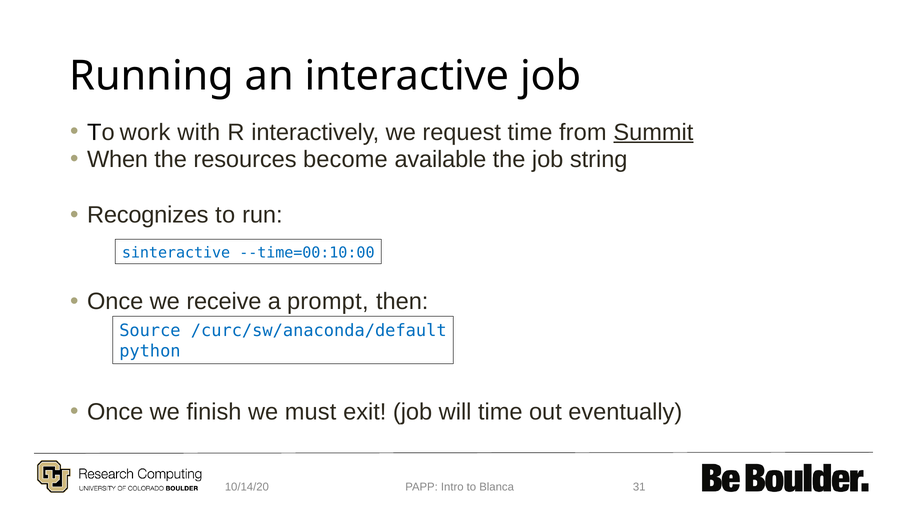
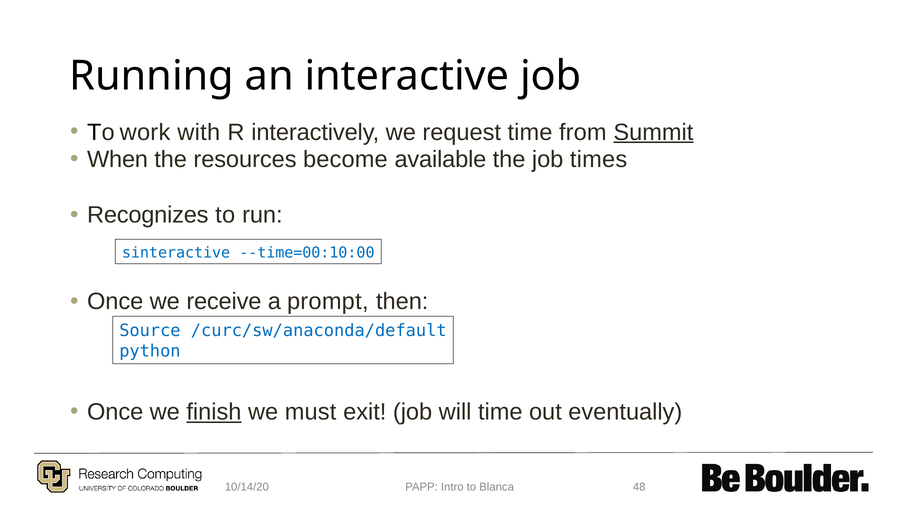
string: string -> times (599, 160)
finish underline: none -> present (214, 412)
31: 31 -> 48 (639, 487)
